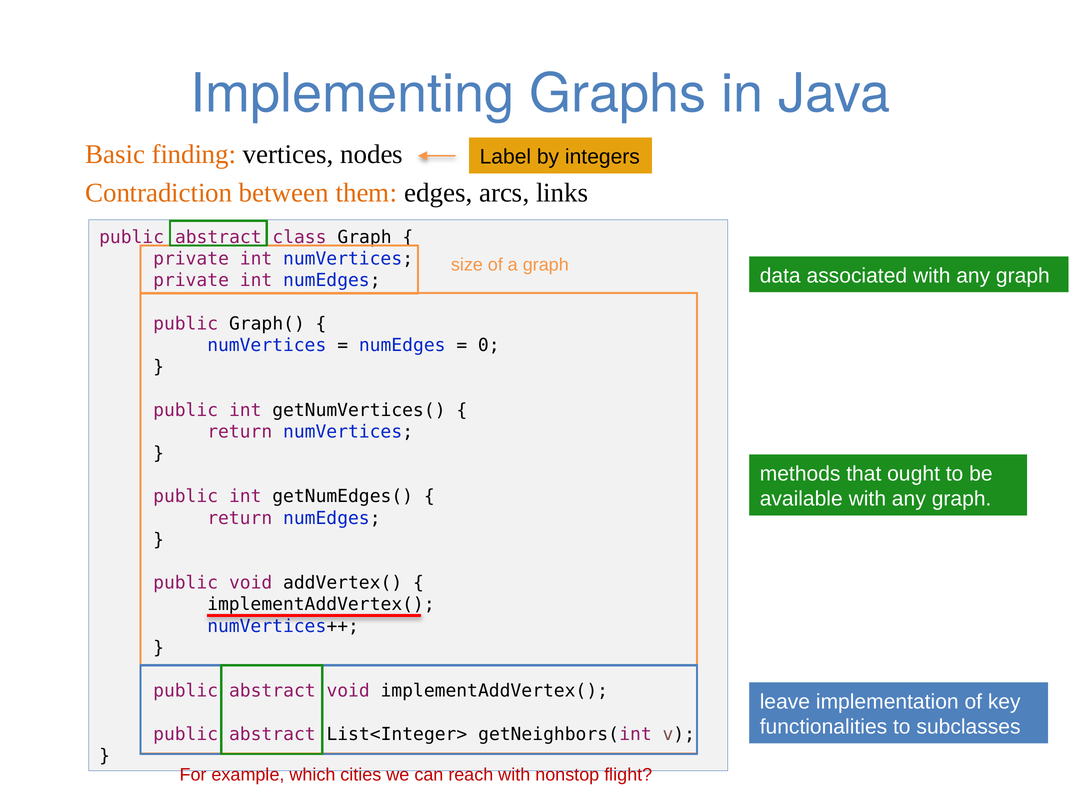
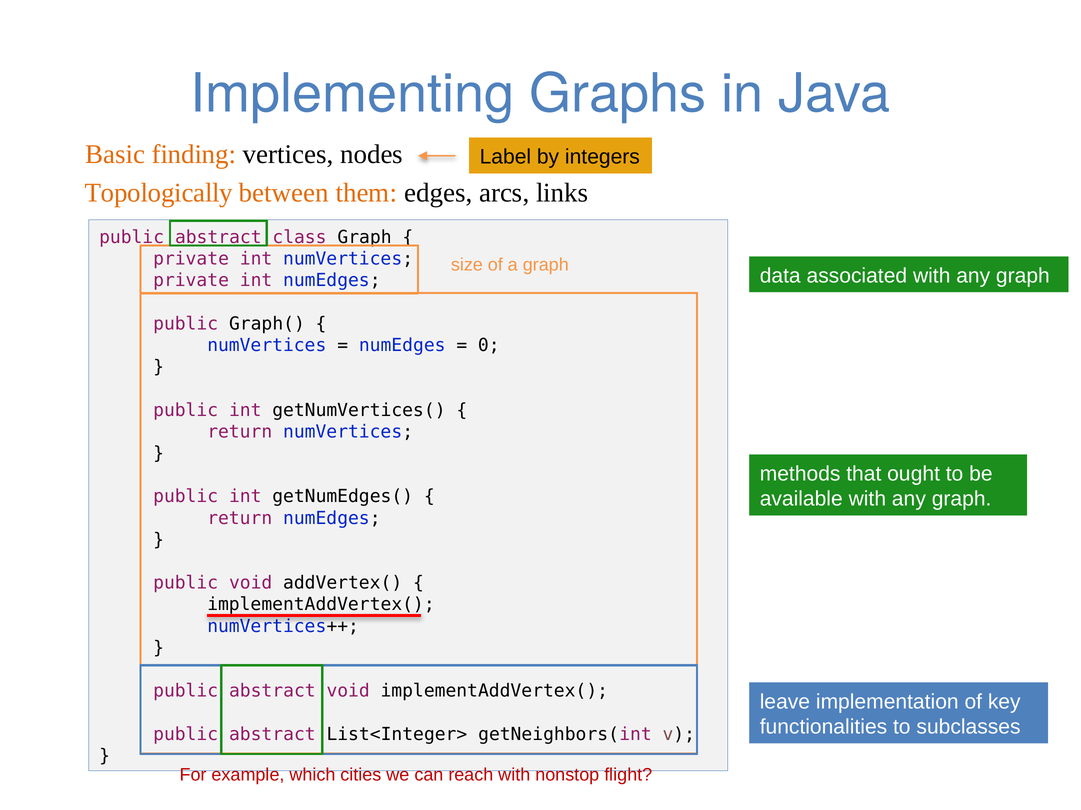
Contradiction: Contradiction -> Topologically (159, 193)
